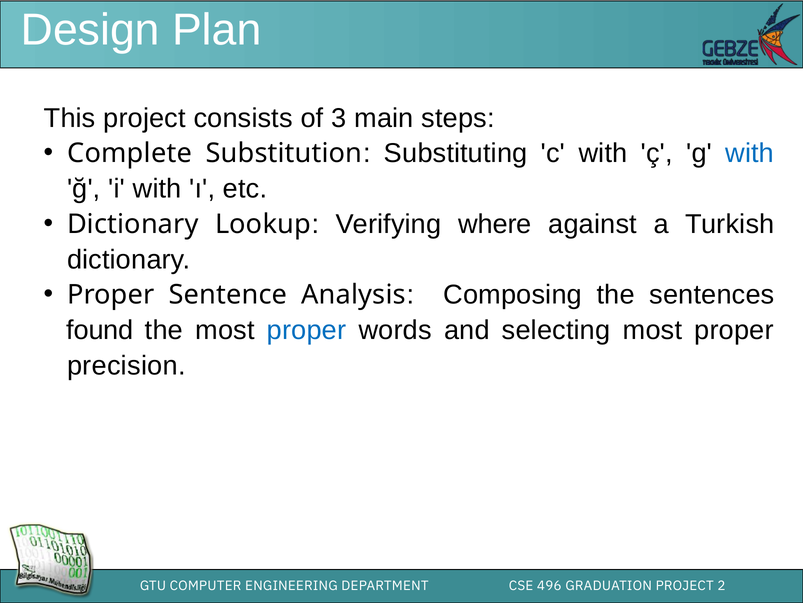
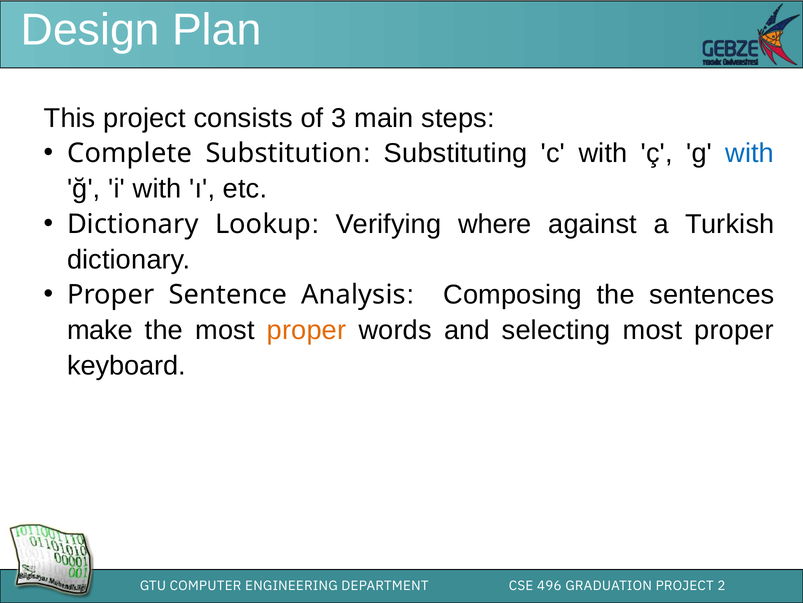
found: found -> make (100, 330)
proper colour: blue -> orange (307, 330)
precision: precision -> keyboard (127, 365)
